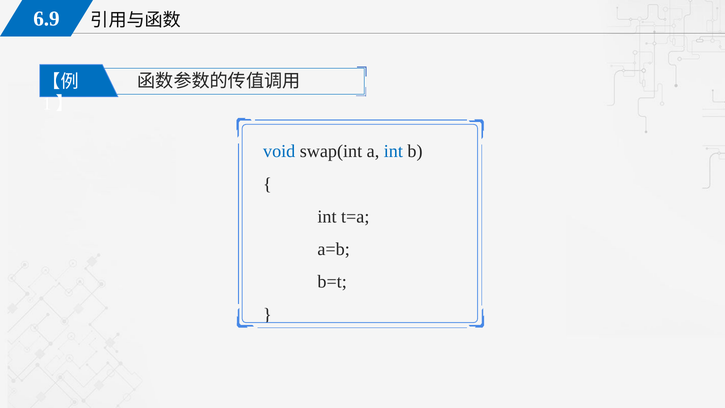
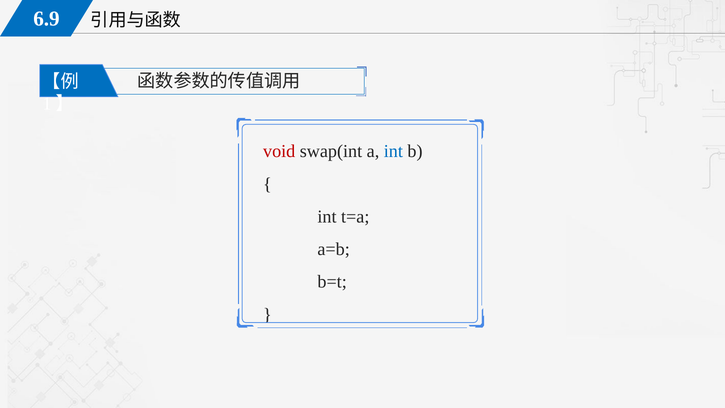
void colour: blue -> red (279, 151)
